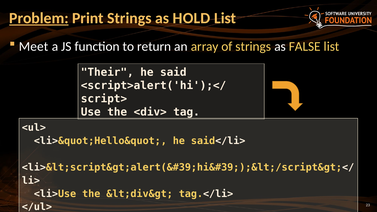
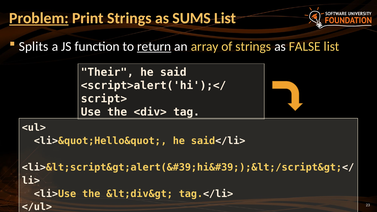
HOLD: HOLD -> SUMS (192, 18)
Meet: Meet -> Splits (34, 46)
return underline: none -> present (154, 46)
